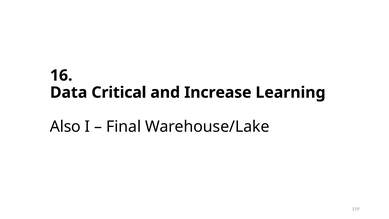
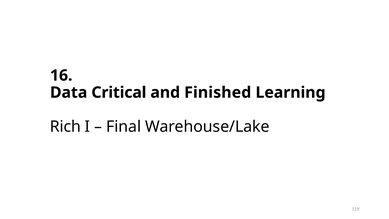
Increase: Increase -> Finished (218, 92)
Also: Also -> Rich (65, 127)
